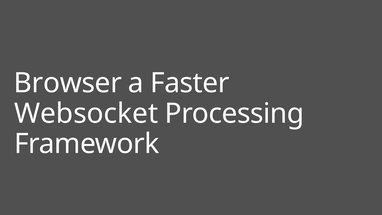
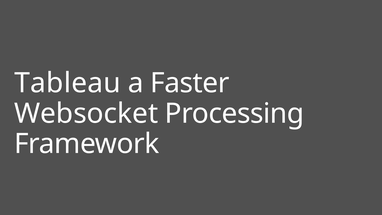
Browser: Browser -> Tableau (68, 83)
